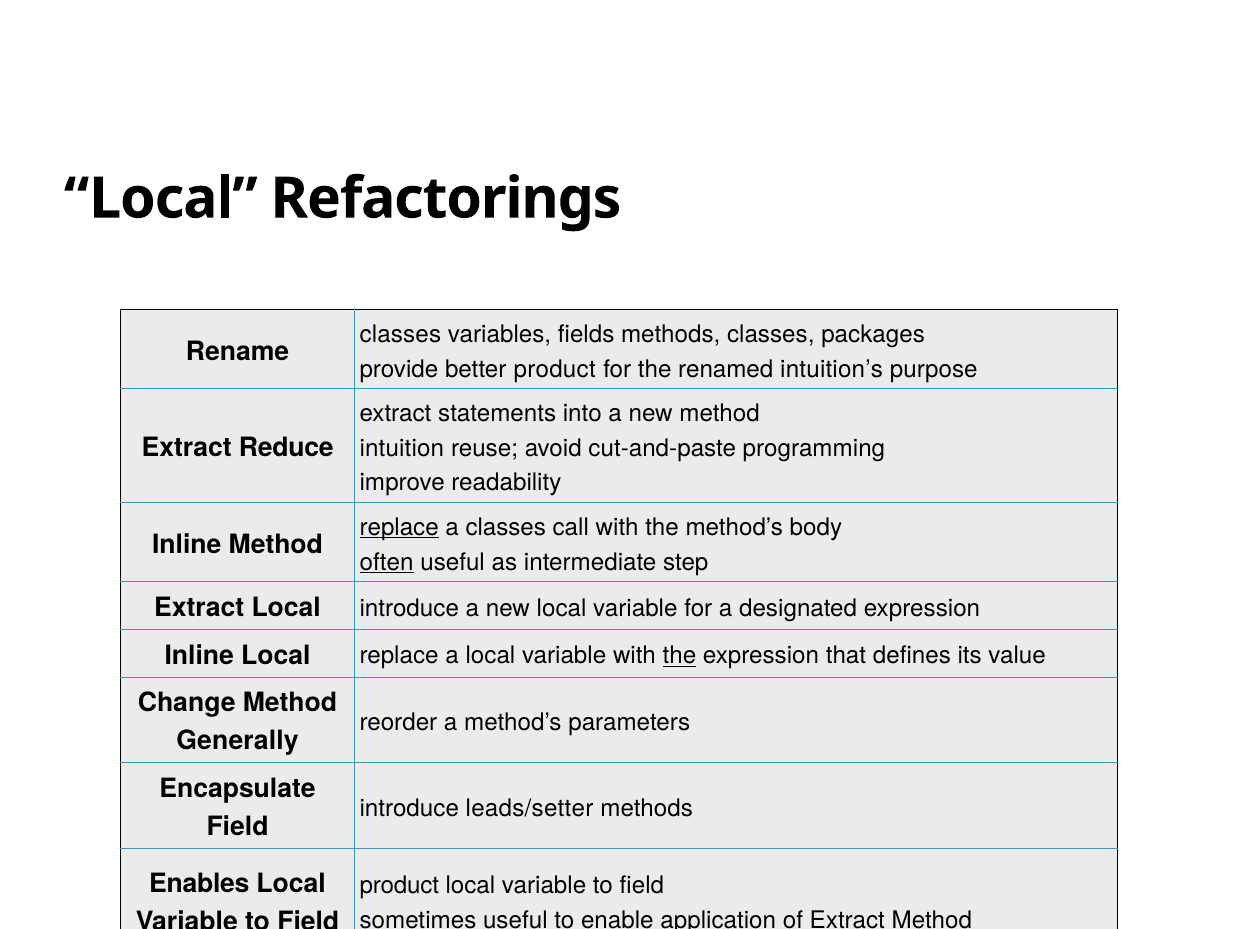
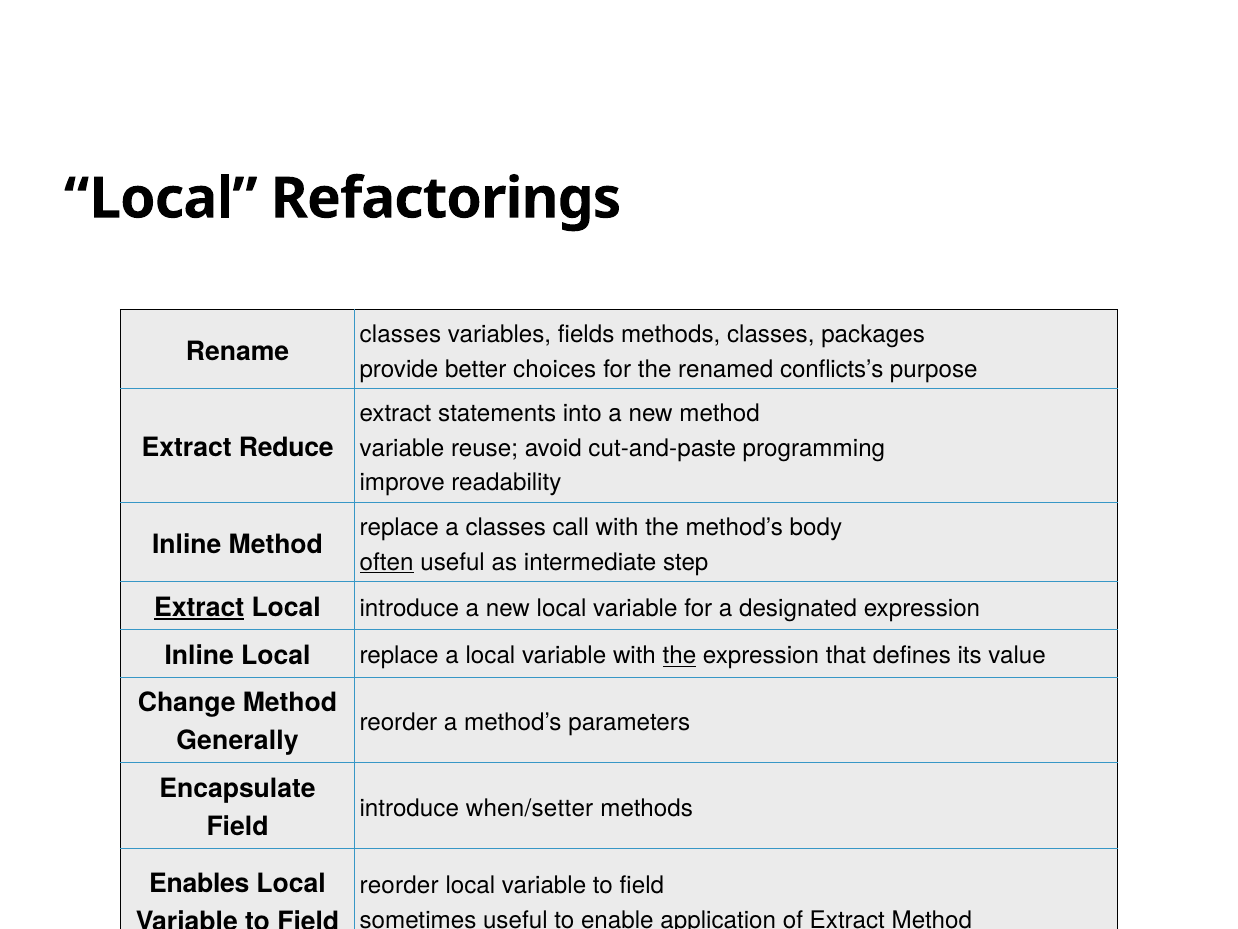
better product: product -> choices (555, 369)
intuition’s: intuition’s -> conflicts’s (832, 369)
intuition: intuition -> variable (402, 448)
replace underline: present -> none (399, 527)
Extract underline: none -> present (199, 607)
leads/setter: leads/setter -> when/setter (530, 808)
product: product -> reorder (399, 885)
